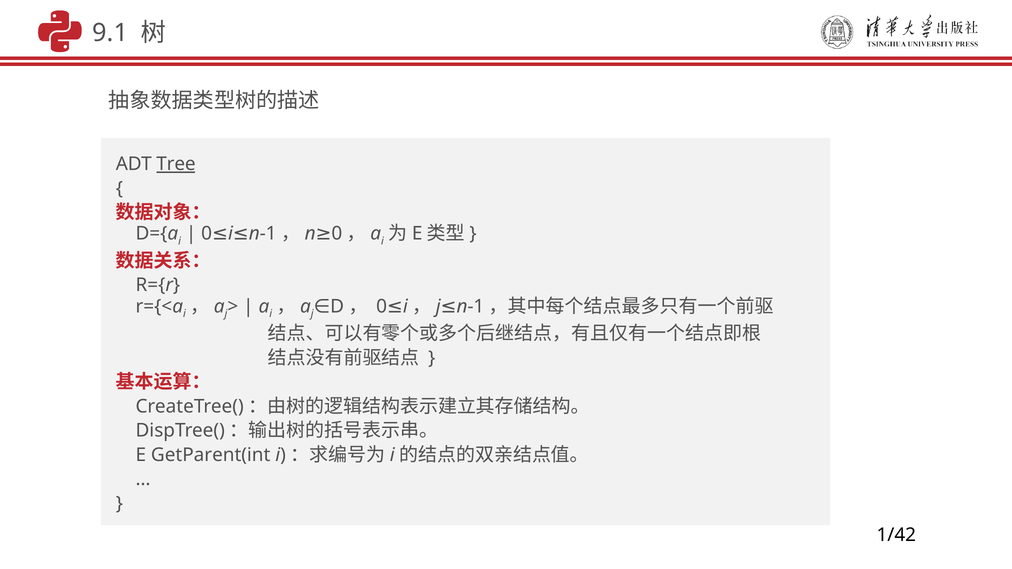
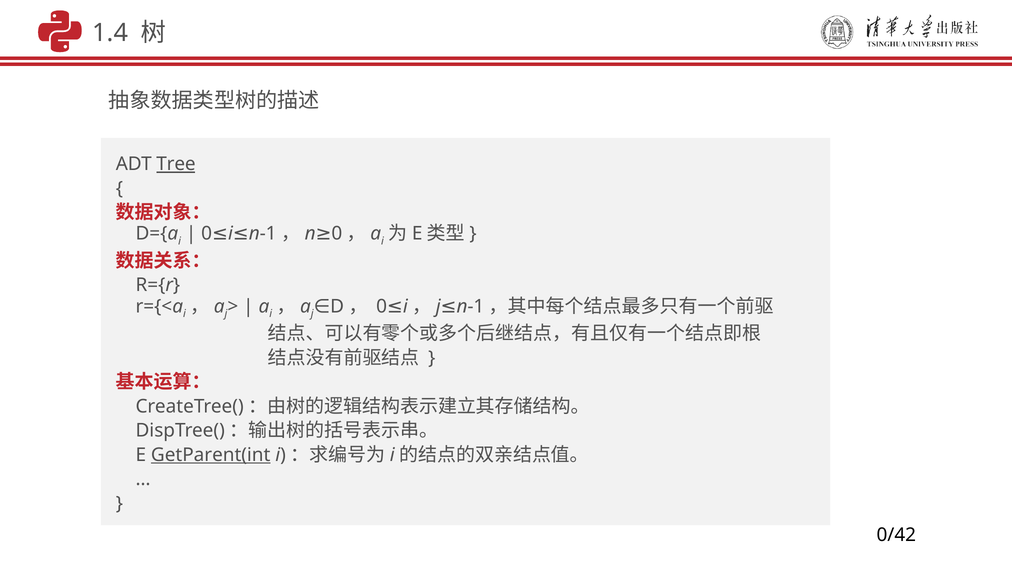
9.1: 9.1 -> 1.4 (110, 33)
GetParent(int underline: none -> present (211, 455)
1/42: 1/42 -> 0/42 (896, 535)
